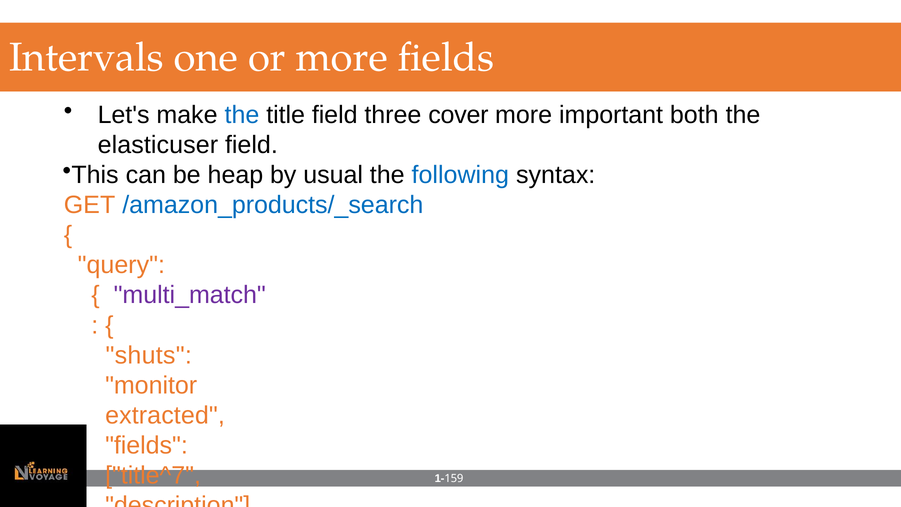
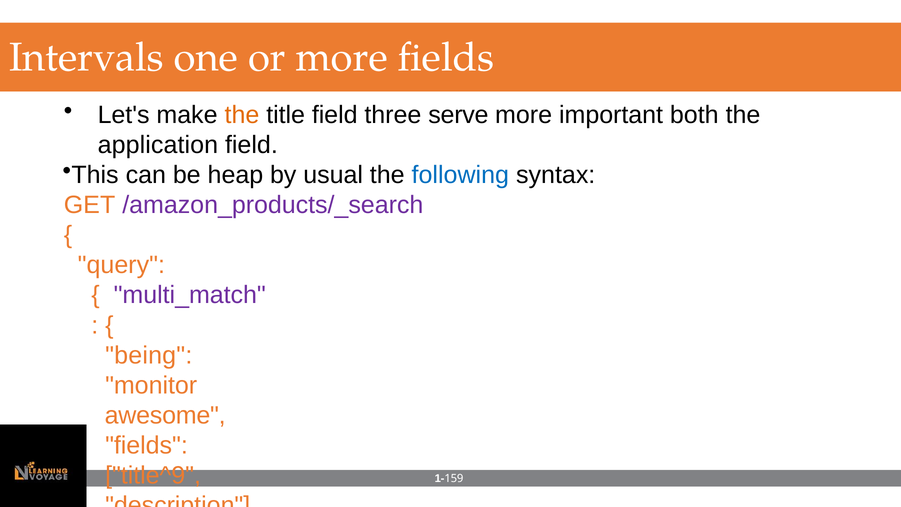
the colour: blue -> orange (242, 115)
cover: cover -> serve (458, 115)
elasticuser: elasticuser -> application (158, 145)
/amazon_products/_search colour: blue -> purple (273, 205)
shuts: shuts -> being (149, 355)
extracted: extracted -> awesome (165, 415)
title^7: title^7 -> title^9 (153, 475)
